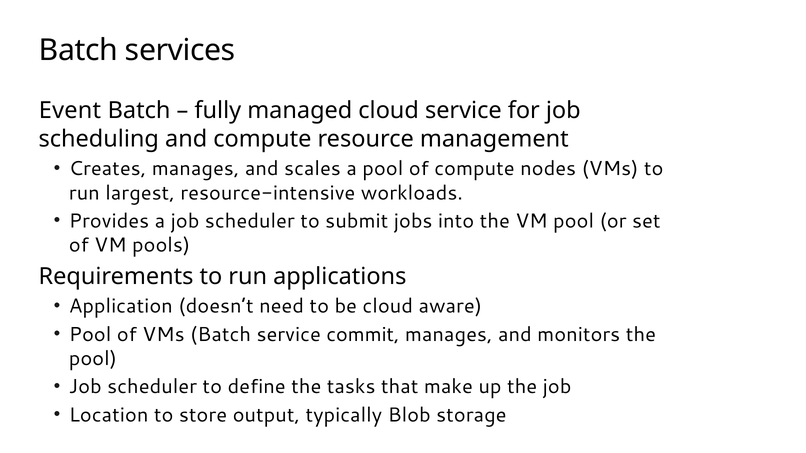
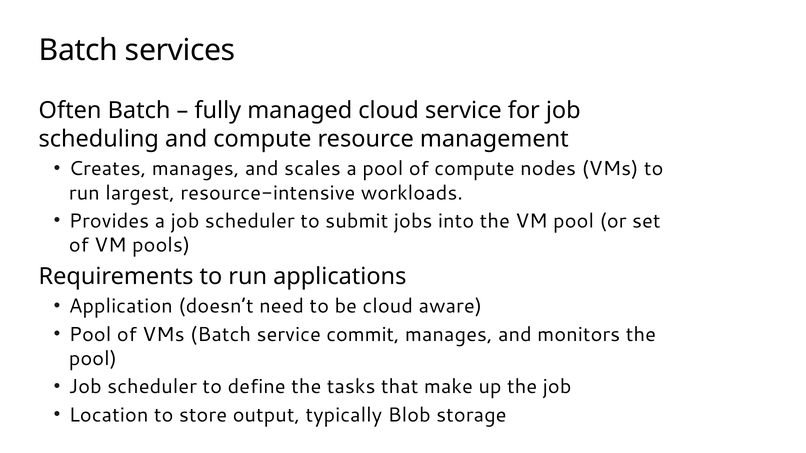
Event: Event -> Often (70, 111)
